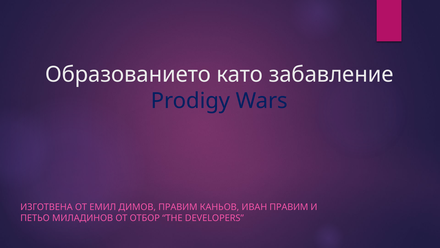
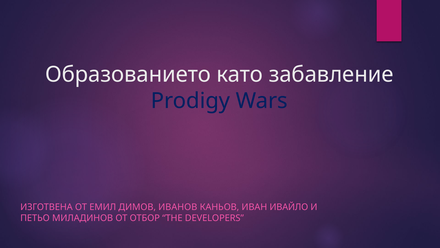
ДИМОВ ПРАВИМ: ПРАВИМ -> ИВАНОВ (178, 207)
ИВАН ПРАВИМ: ПРАВИМ -> ИВАЙЛО (289, 207)
